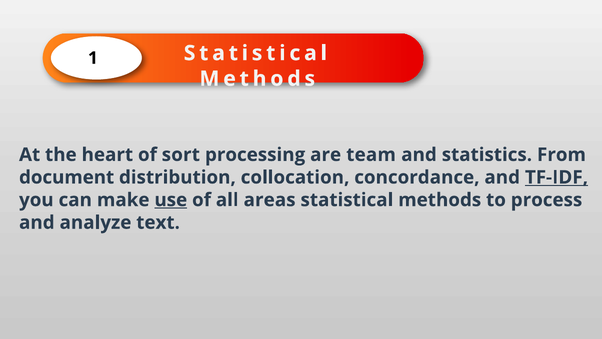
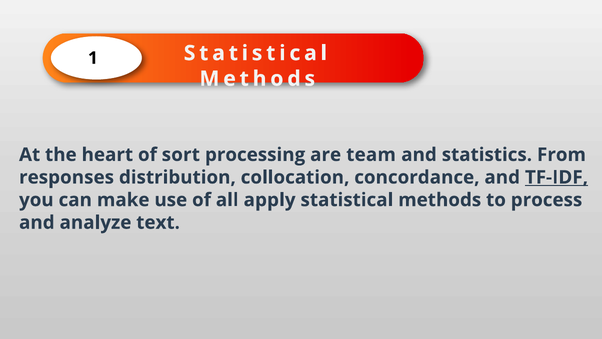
document: document -> responses (67, 177)
use underline: present -> none (171, 200)
areas: areas -> apply (270, 200)
